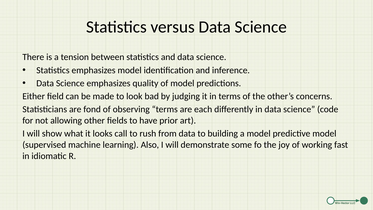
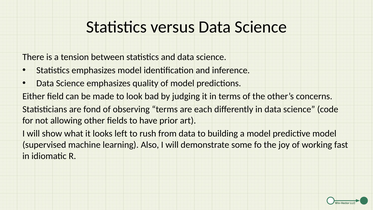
call: call -> left (121, 134)
